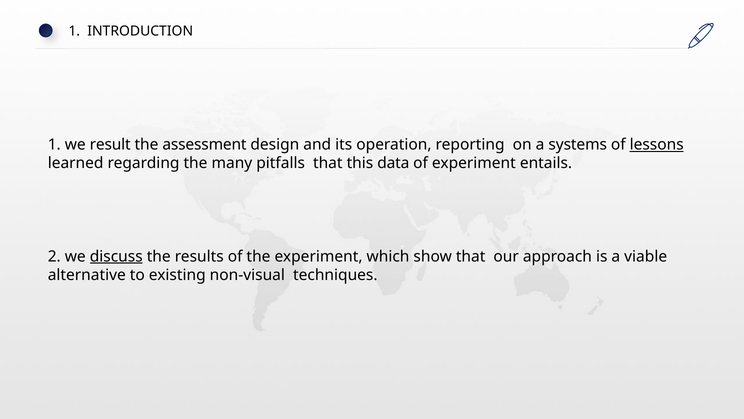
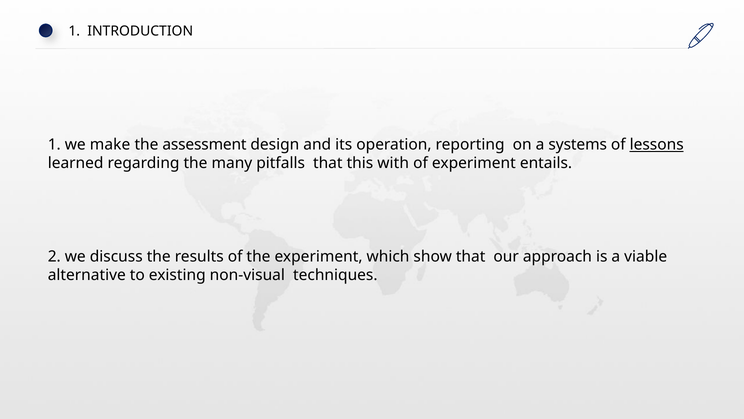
result: result -> make (110, 144)
data: data -> with (393, 163)
discuss underline: present -> none (116, 256)
